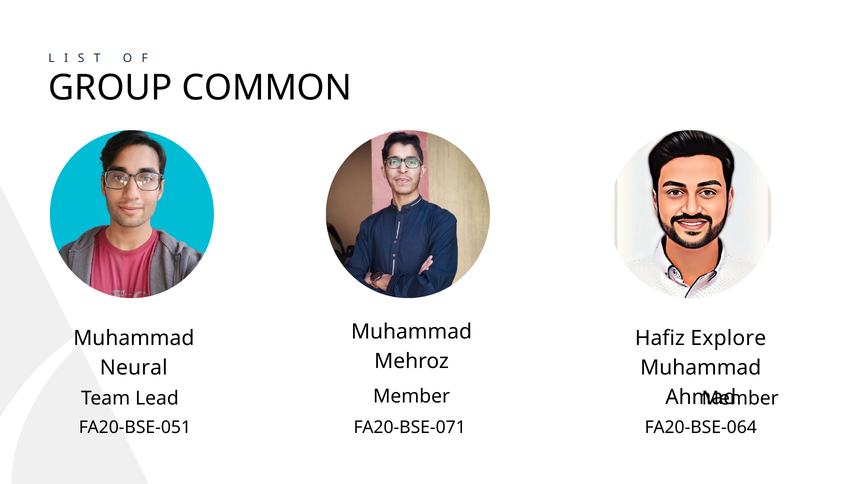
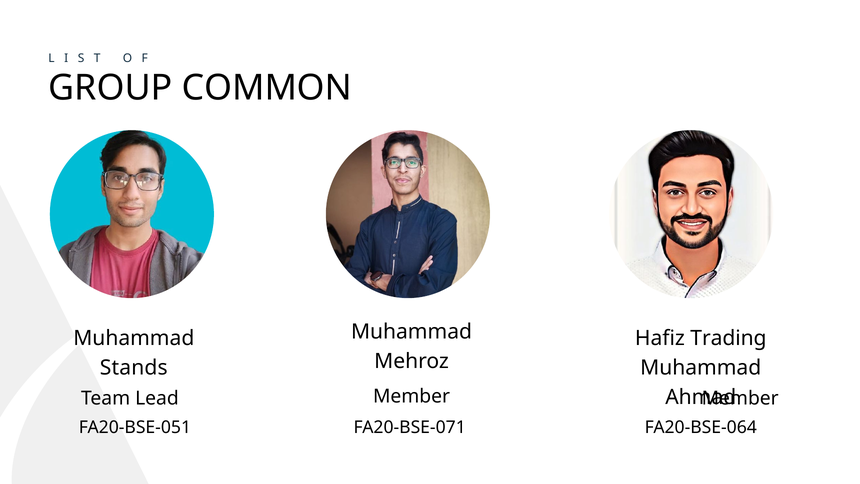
Explore: Explore -> Trading (728, 338)
Neural: Neural -> Stands (134, 368)
